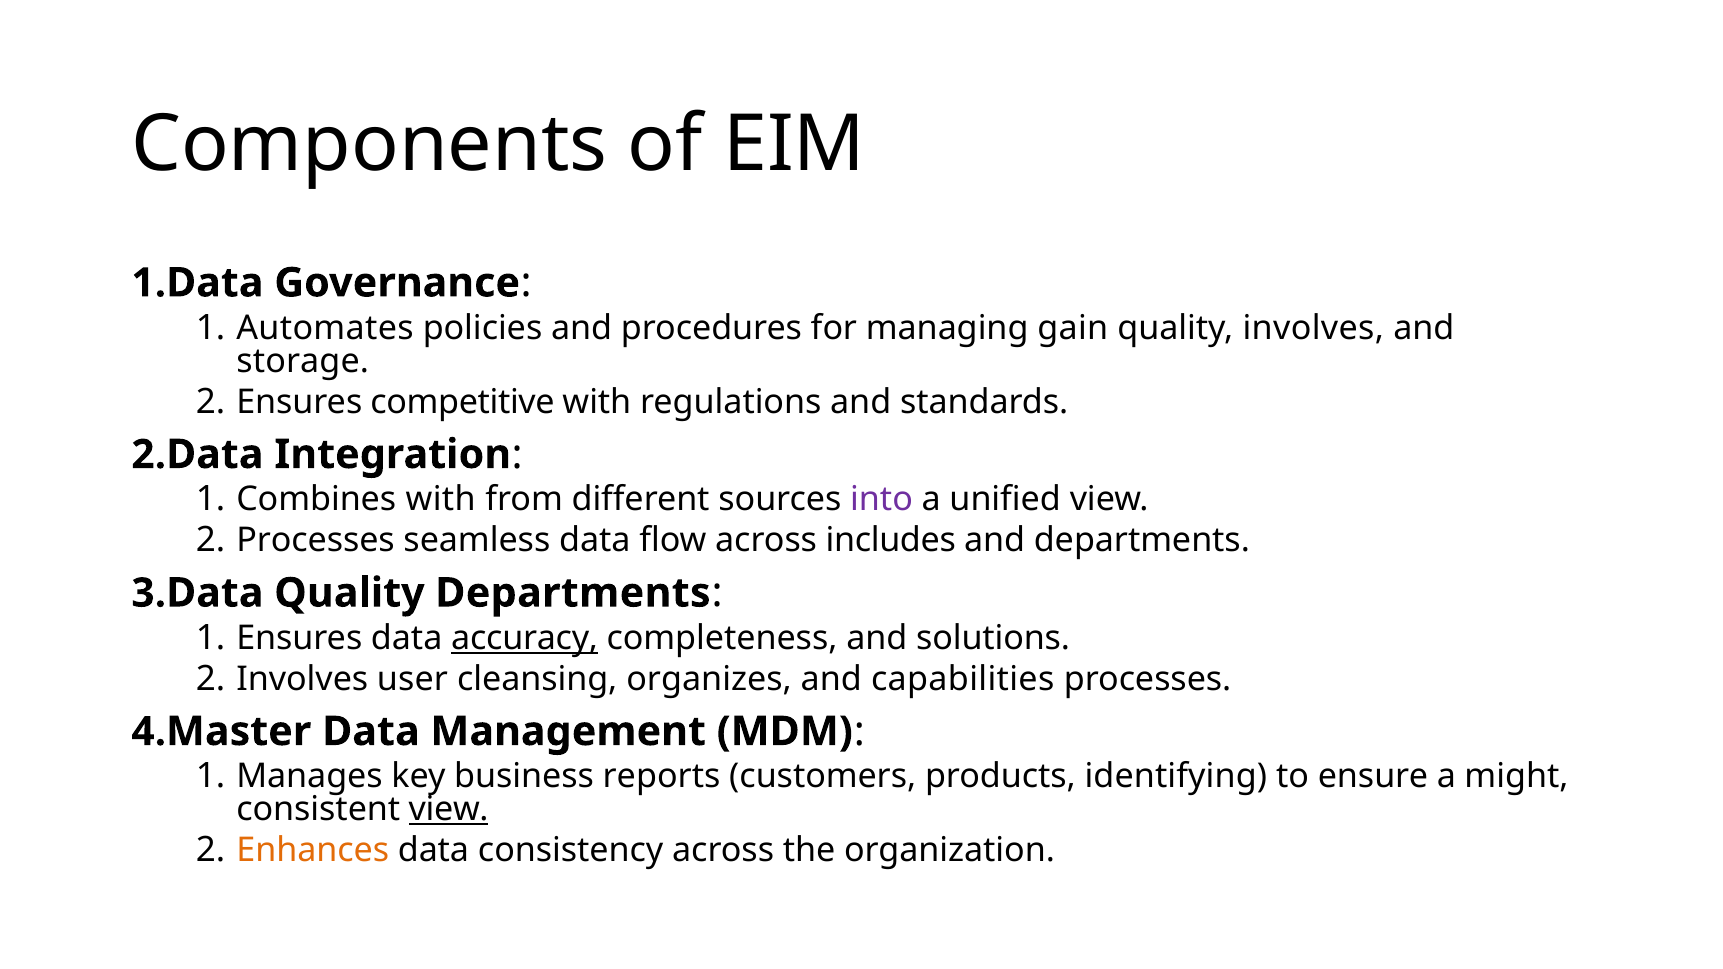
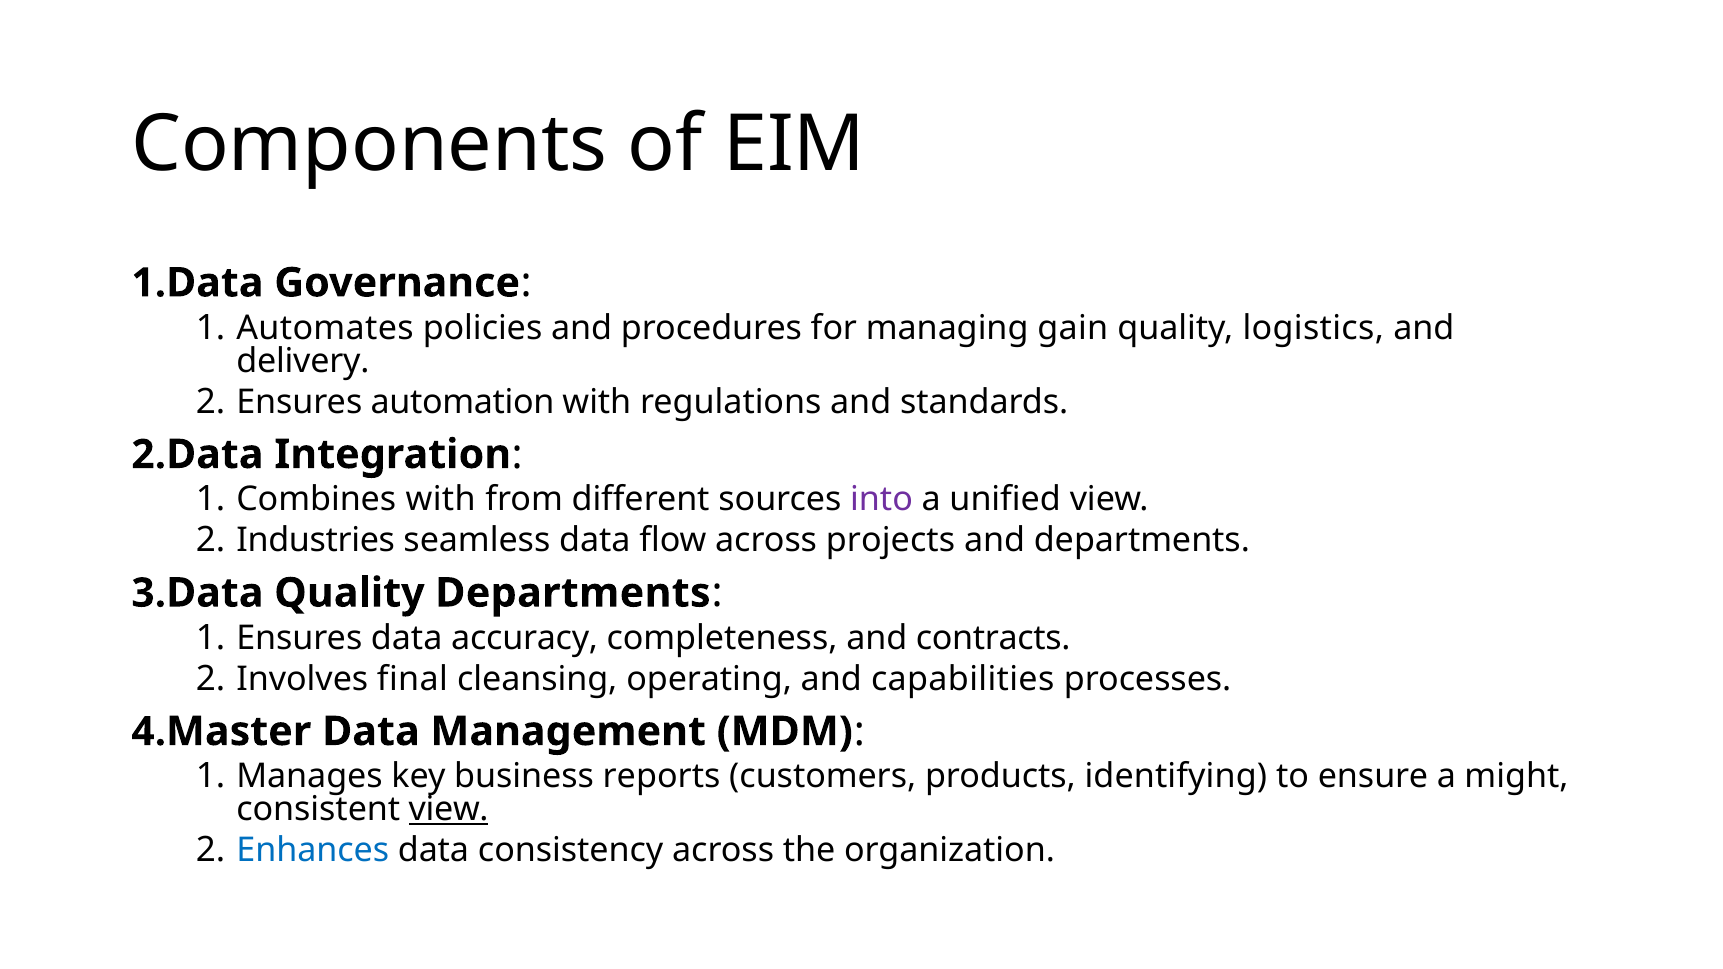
quality involves: involves -> logistics (1313, 328)
storage: storage -> delivery (303, 361)
competitive: competitive -> automation (462, 402)
Processes: Processes -> Industries (316, 541)
includes: includes -> projects (891, 541)
accuracy underline: present -> none (525, 638)
solutions: solutions -> contracts (993, 638)
user: user -> final (412, 679)
organizes: organizes -> operating (709, 679)
Enhances colour: orange -> blue (313, 851)
